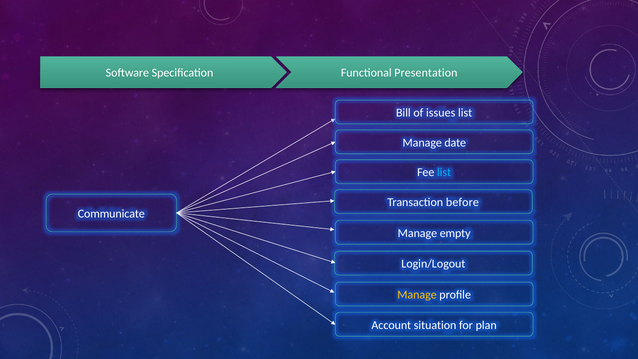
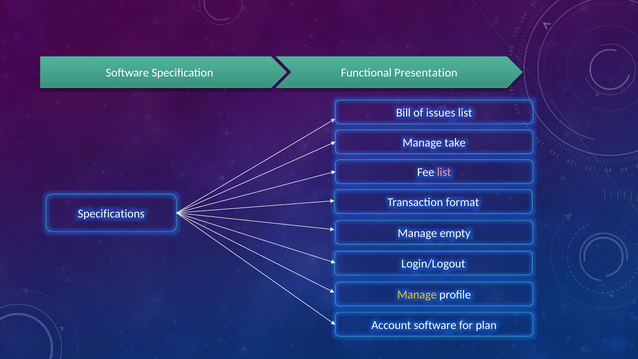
date: date -> take (455, 143)
list colour: light blue -> pink (444, 172)
before: before -> format (462, 202)
Communicate: Communicate -> Specifications (111, 214)
Account situation: situation -> software (435, 325)
